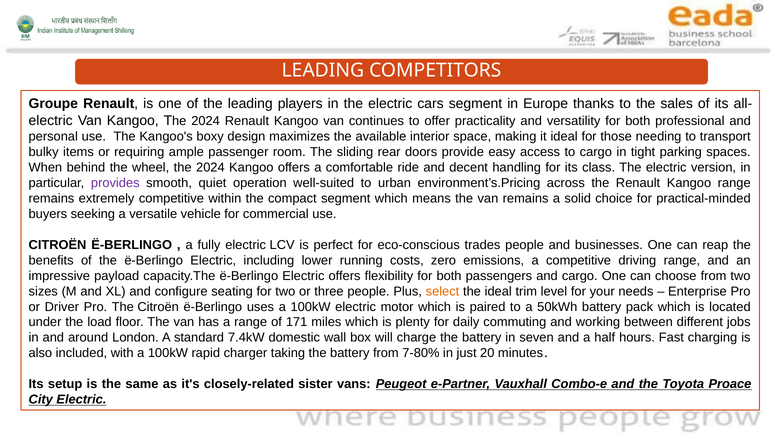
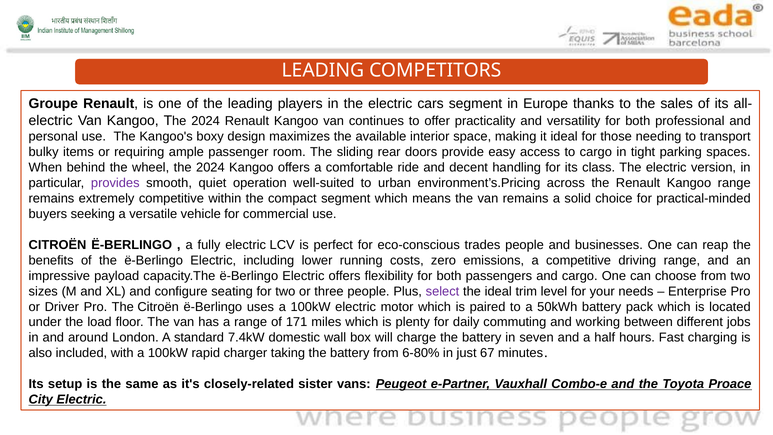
select colour: orange -> purple (442, 291)
7-80%: 7-80% -> 6-80% (421, 353)
20: 20 -> 67 (487, 353)
